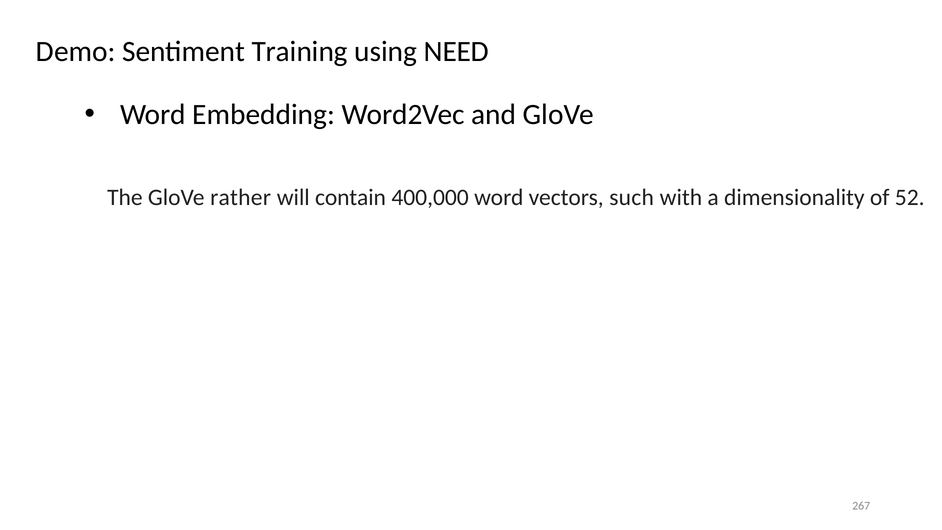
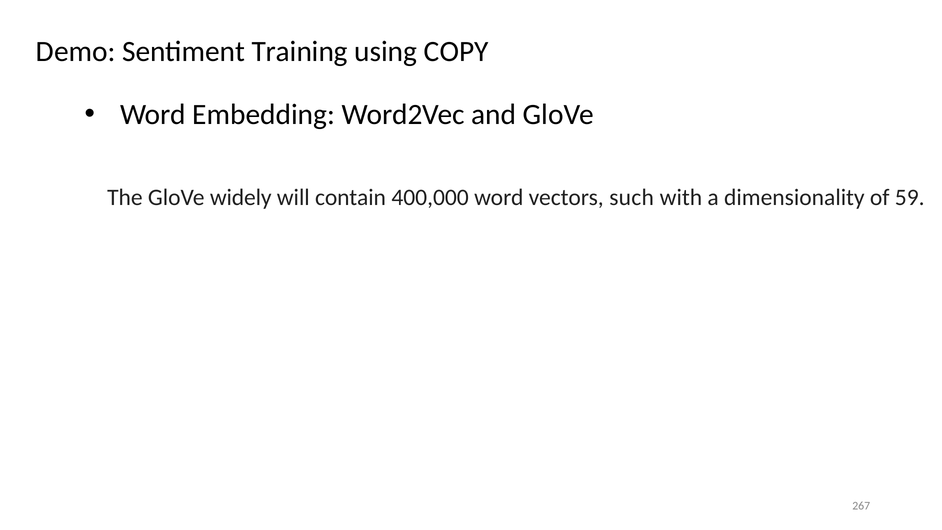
NEED: NEED -> COPY (456, 52)
rather: rather -> widely (241, 197)
52: 52 -> 59 (910, 197)
